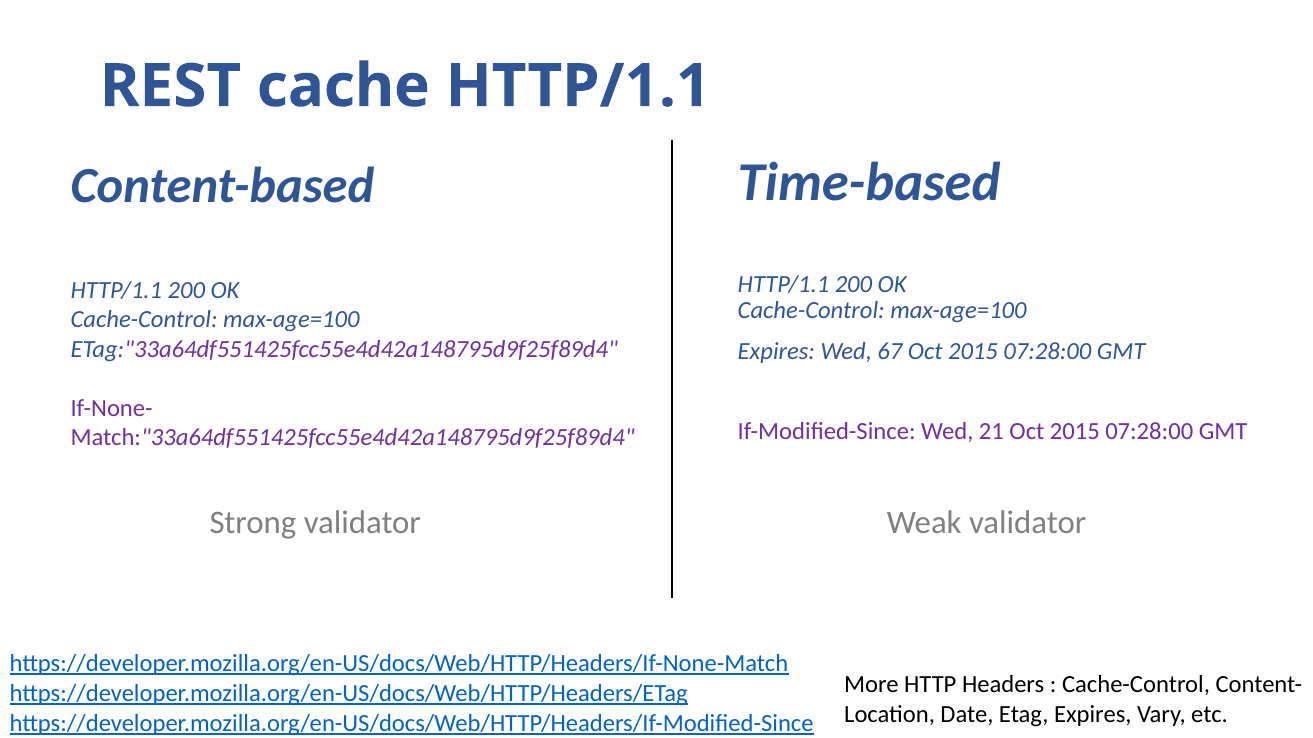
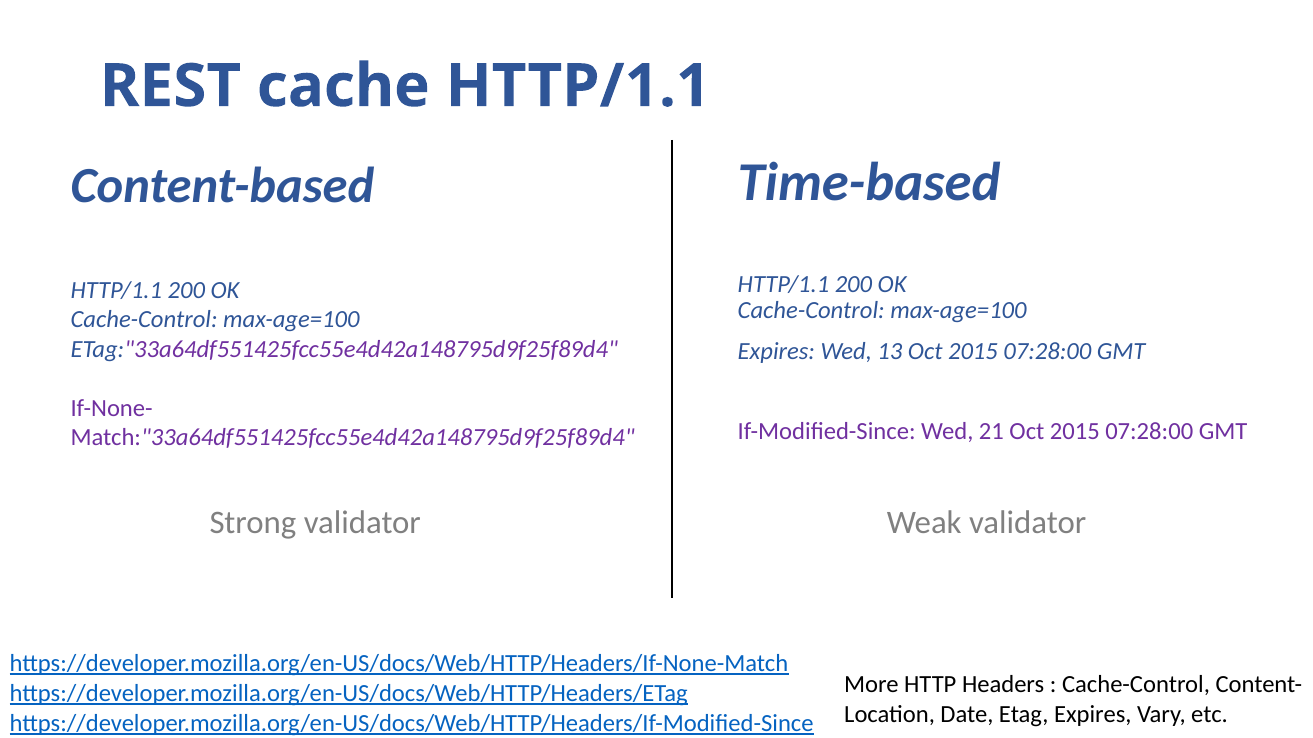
67: 67 -> 13 (890, 351)
